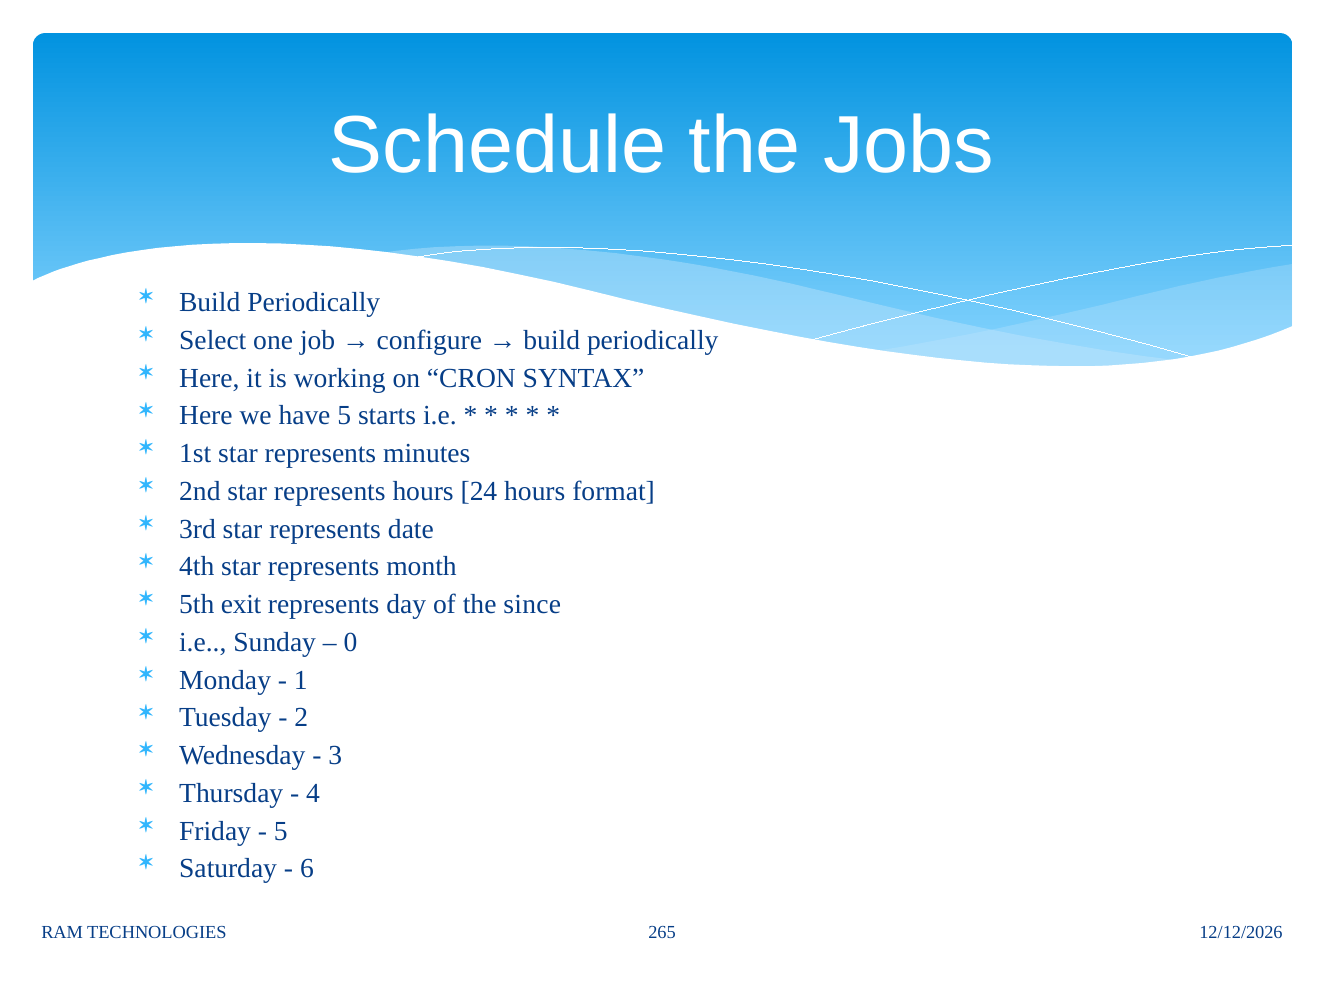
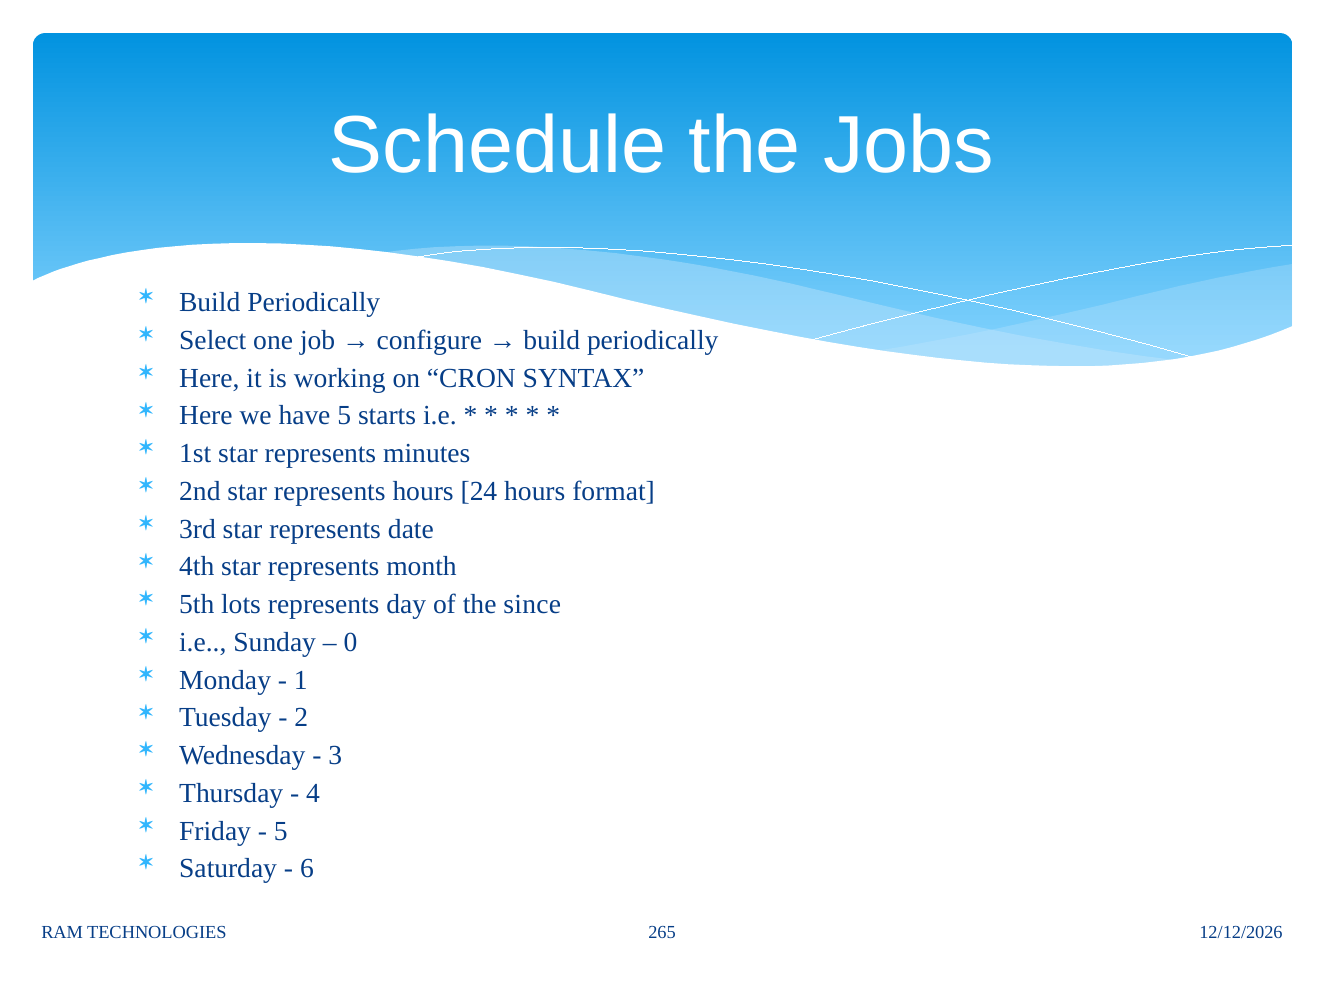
exit: exit -> lots (241, 605)
